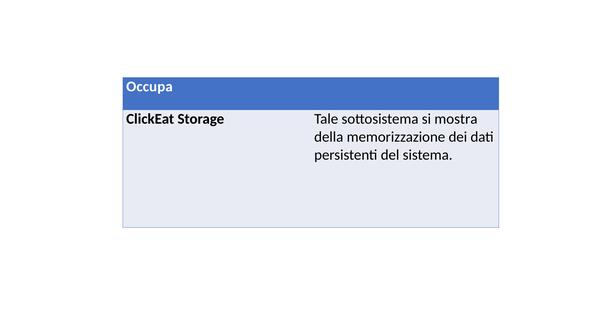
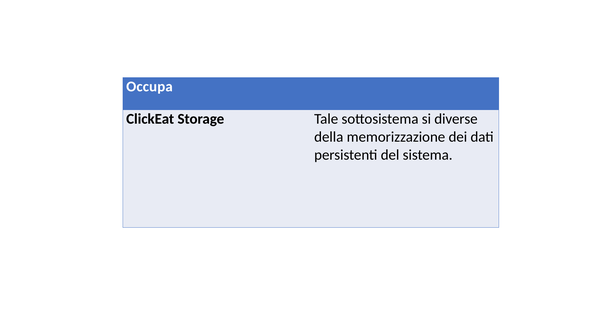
mostra: mostra -> diverse (456, 119)
